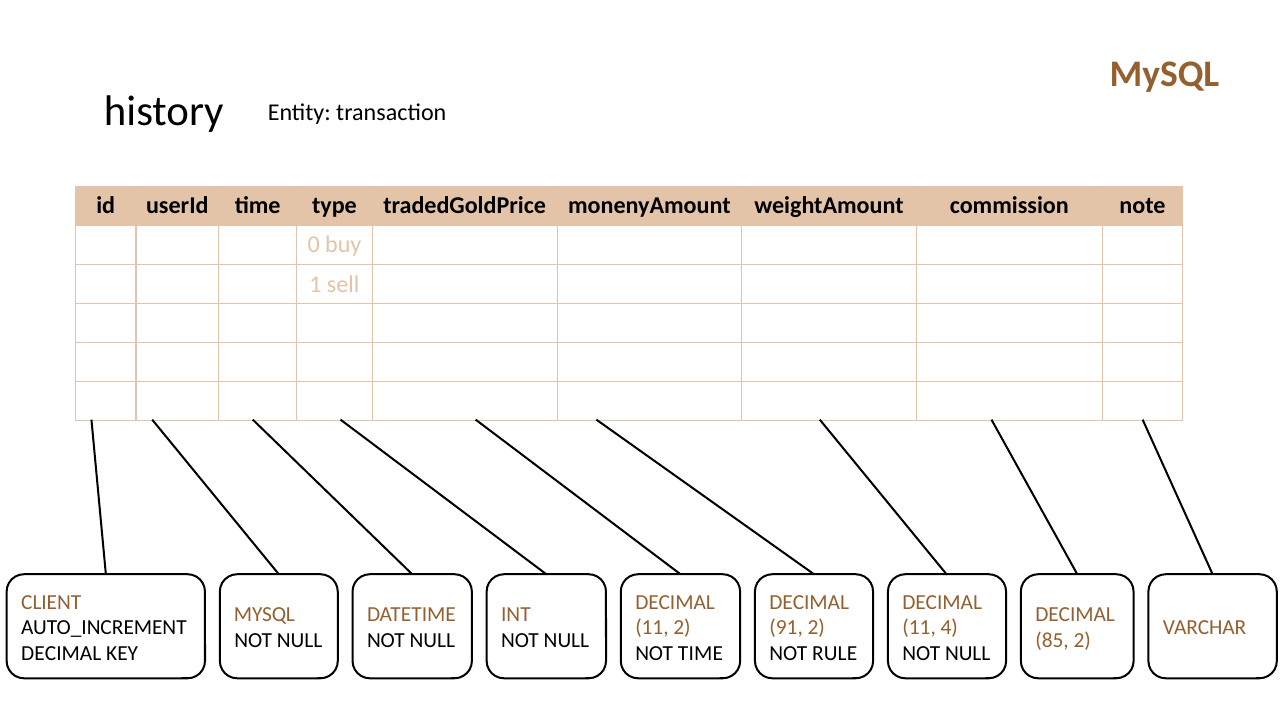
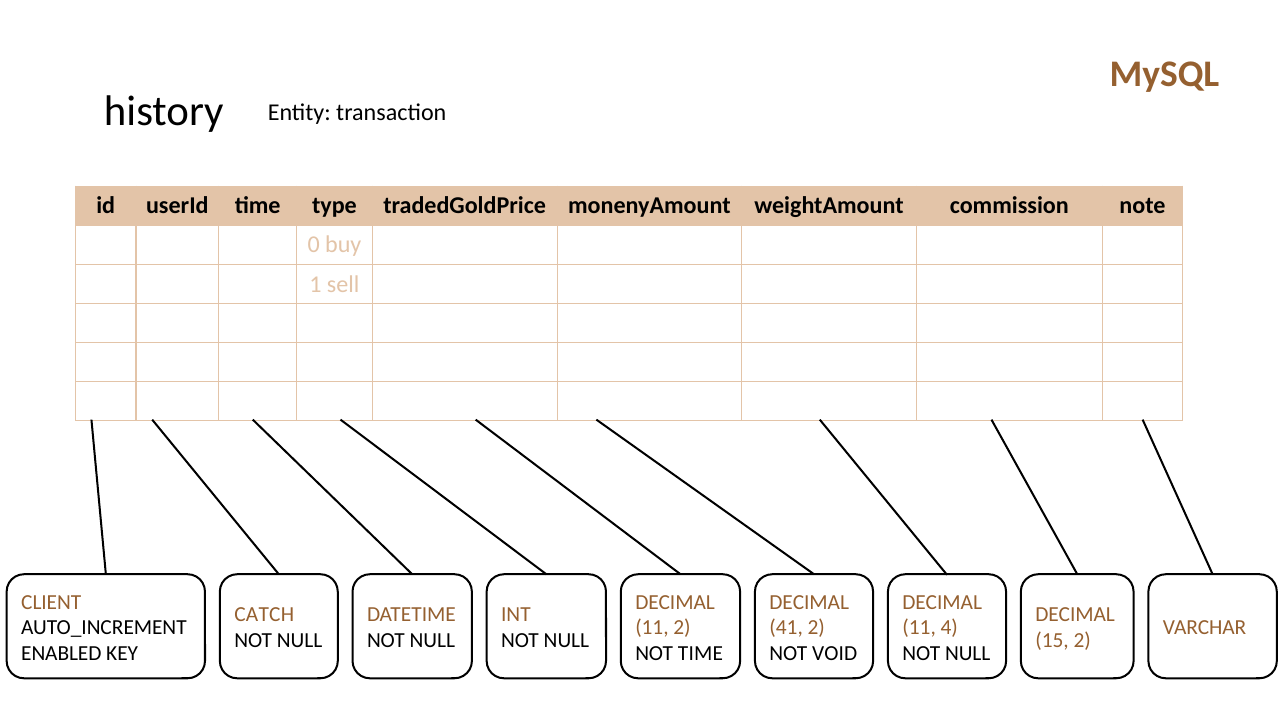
MYSQL: MYSQL -> CATCH (264, 615)
91: 91 -> 41 (786, 628)
85: 85 -> 15 (1052, 640)
DECIMAL: DECIMAL -> ENABLED (61, 653)
RULE: RULE -> VOID (835, 653)
